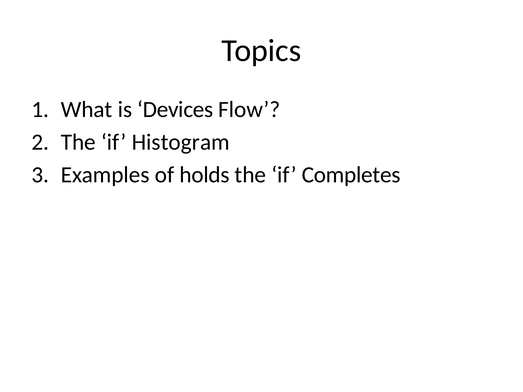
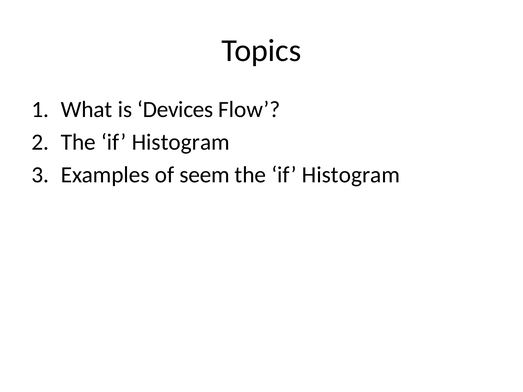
holds: holds -> seem (205, 175)
Completes: Completes -> Histogram (351, 175)
